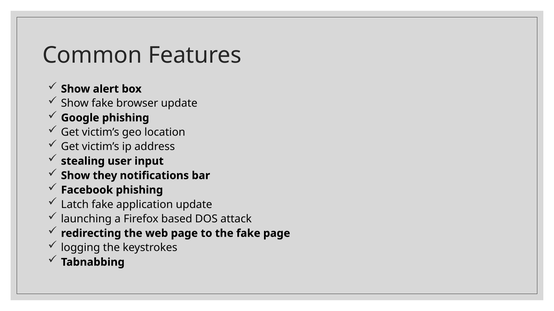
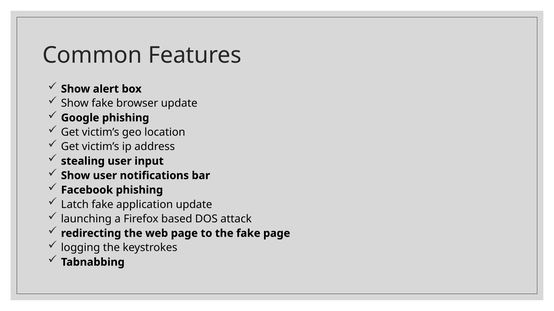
Show they: they -> user (105, 176)
